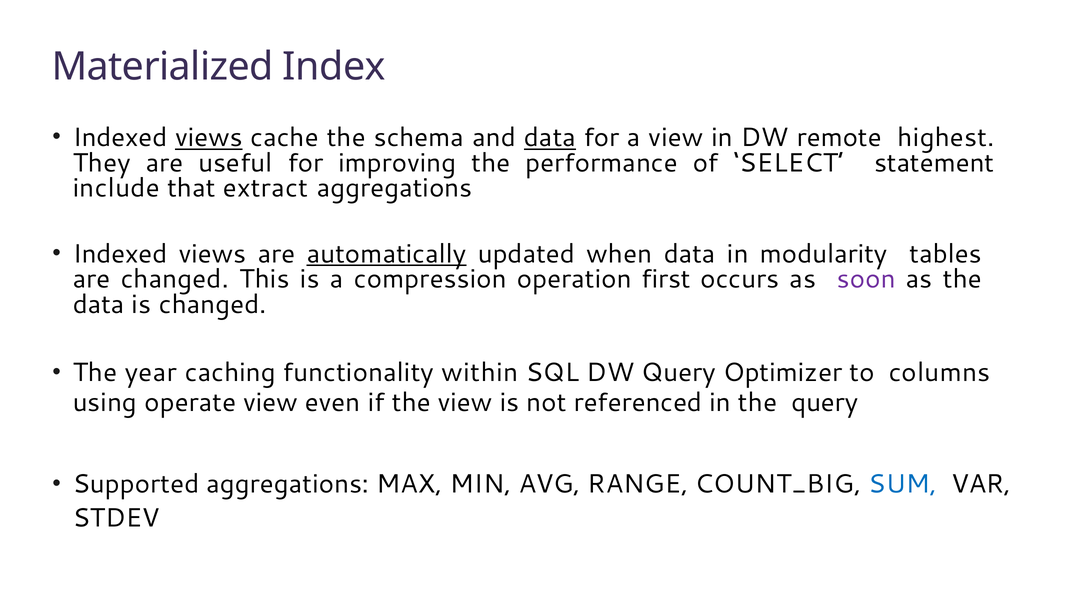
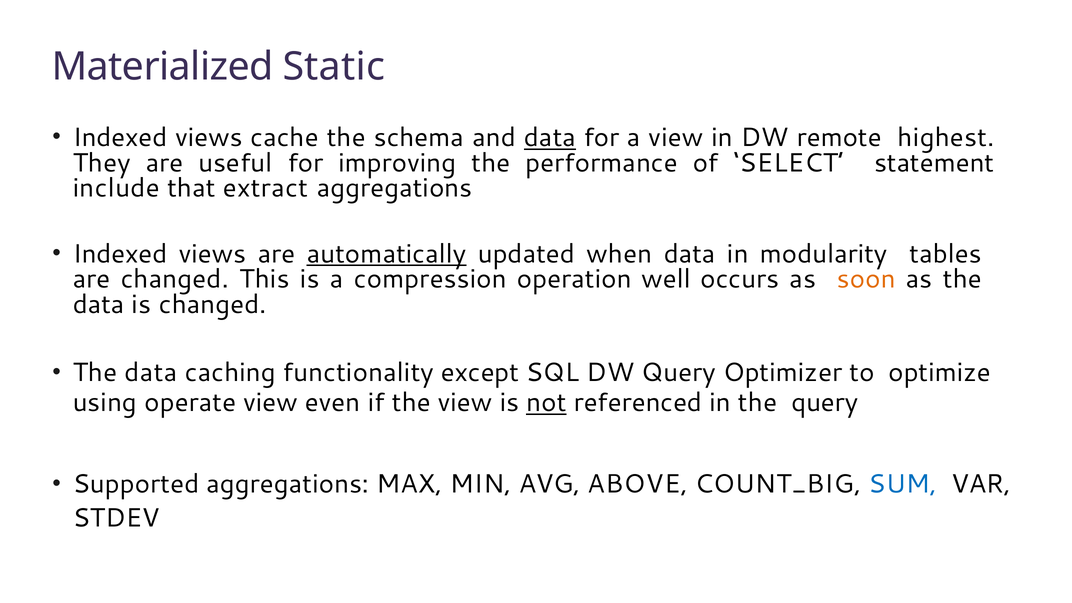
Index: Index -> Static (334, 67)
views underline: present -> none (209, 138)
first: first -> well (666, 279)
soon colour: purple -> orange (866, 279)
year: year -> data (151, 373)
within: within -> except (480, 373)
columns: columns -> optimize (940, 373)
not underline: none -> present (546, 403)
RANGE: RANGE -> ABOVE (638, 484)
